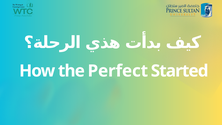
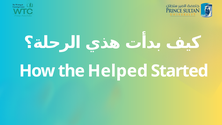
Perfect: Perfect -> Helped (118, 71)
